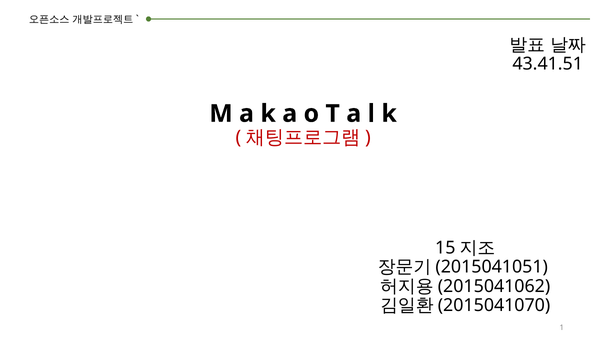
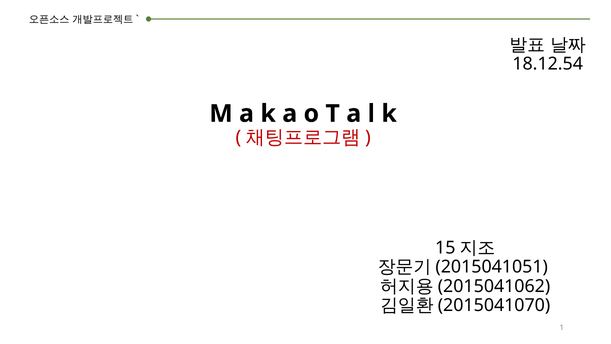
43.41.51: 43.41.51 -> 18.12.54 (548, 64)
